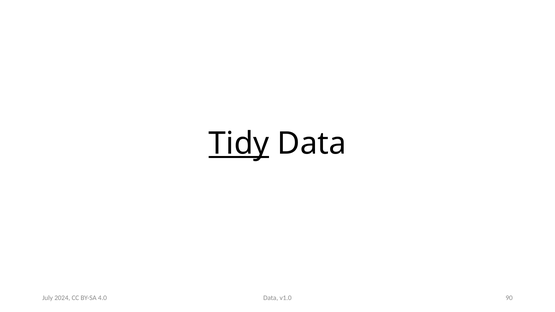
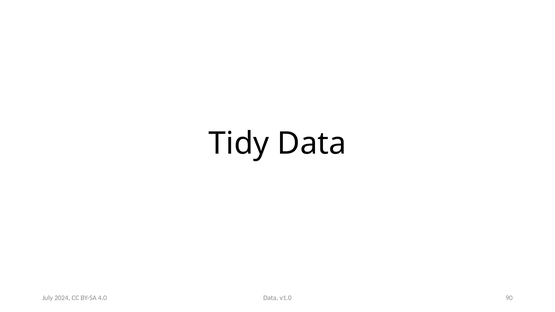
Tidy underline: present -> none (239, 144)
